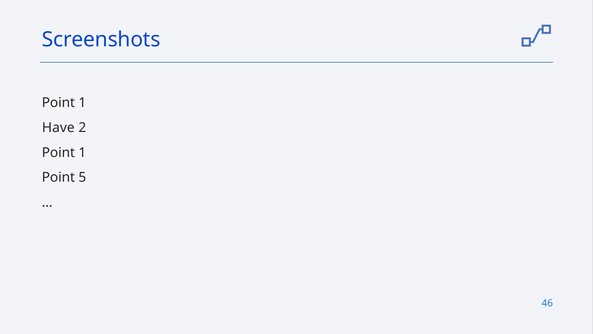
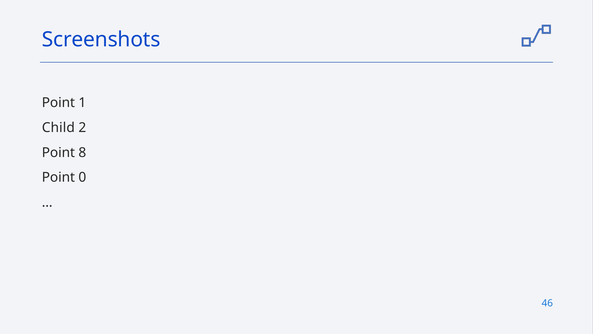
Have: Have -> Child (58, 127)
1: 1 -> 8 (82, 152)
5: 5 -> 0 (82, 177)
